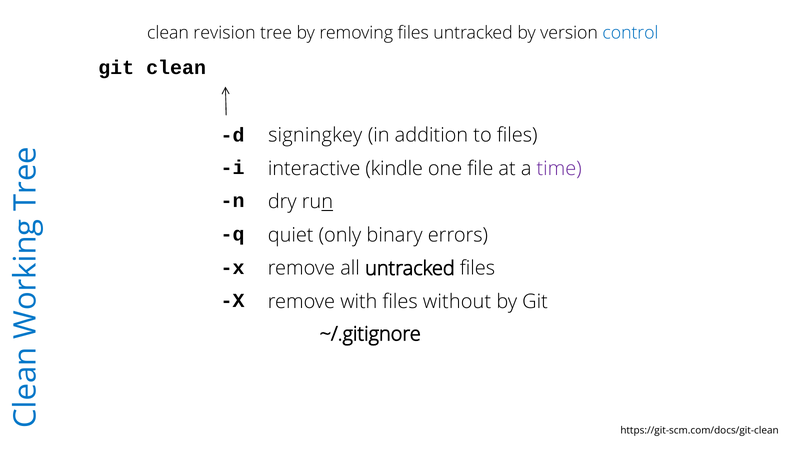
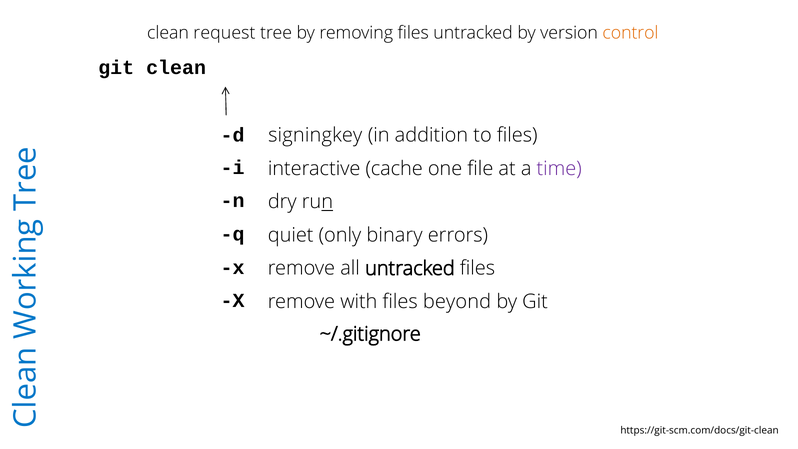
revision: revision -> request (224, 33)
control colour: blue -> orange (630, 33)
kindle: kindle -> cache (394, 169)
without: without -> beyond (457, 302)
